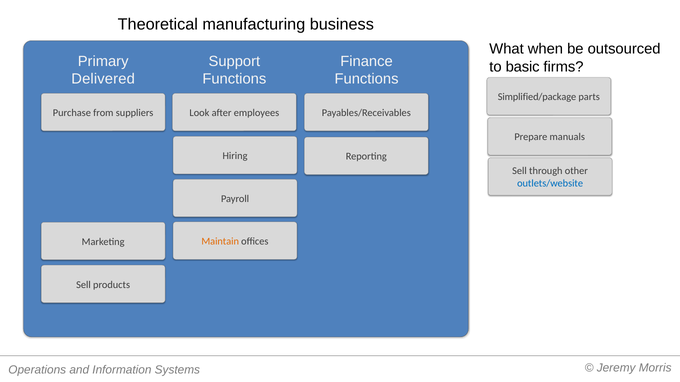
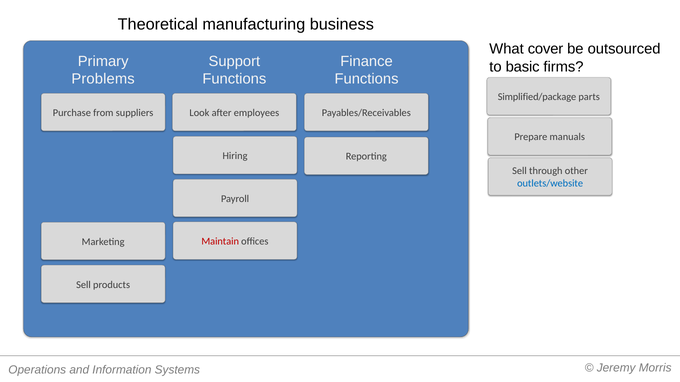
when: when -> cover (546, 49)
Delivered: Delivered -> Problems (103, 79)
Maintain colour: orange -> red (220, 242)
